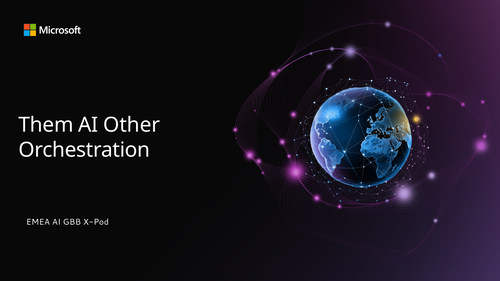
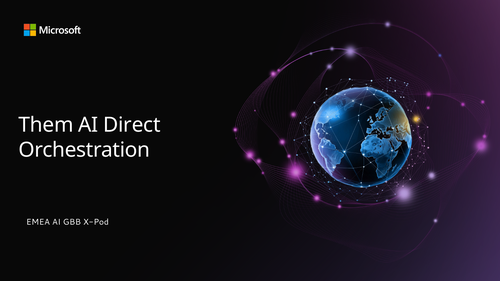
Other: Other -> Direct (132, 125)
